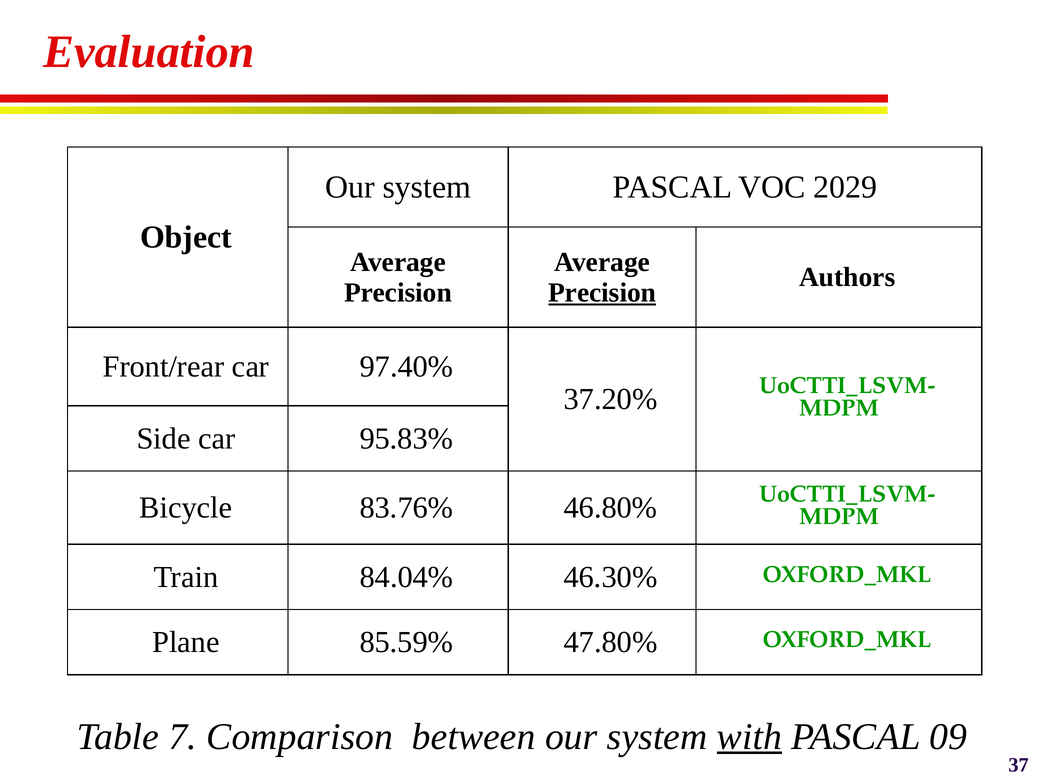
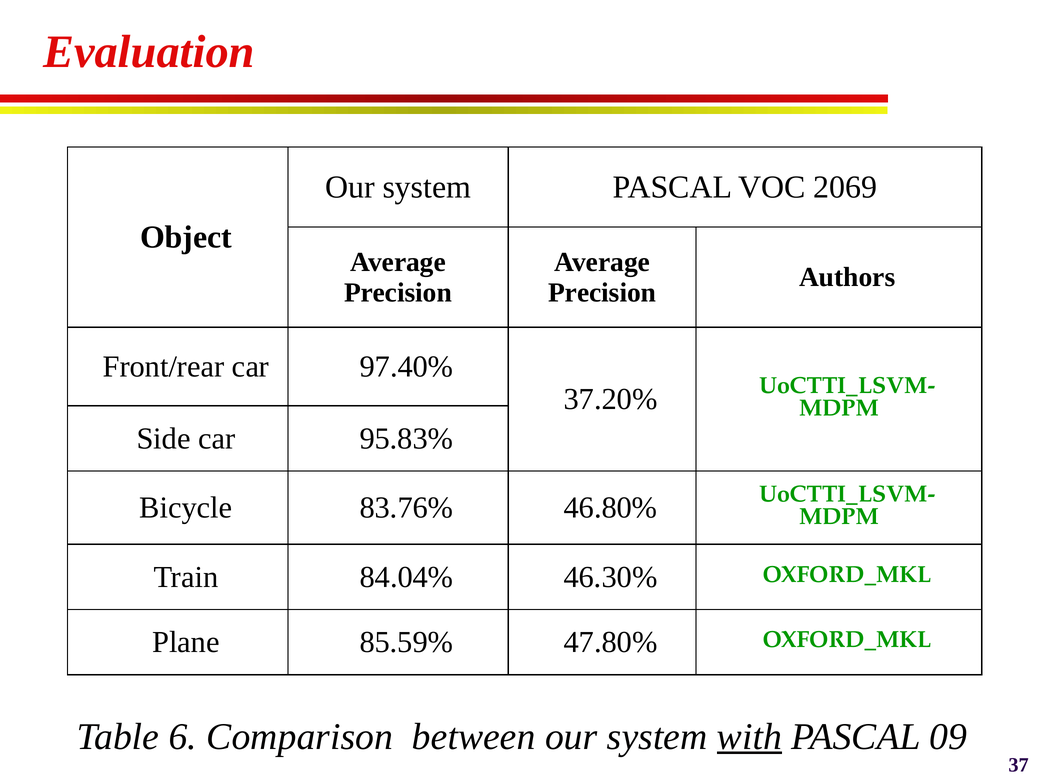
2029: 2029 -> 2069 (845, 187)
Precision underline: present -> none (602, 293)
7: 7 -> 6 (183, 736)
